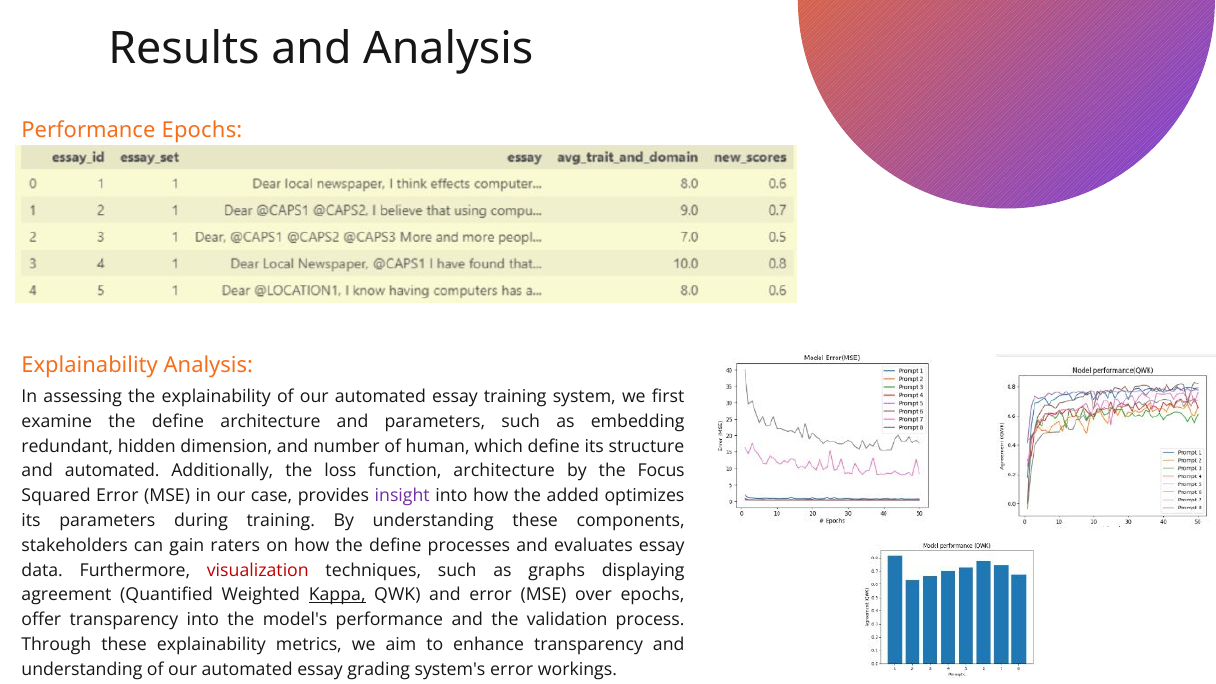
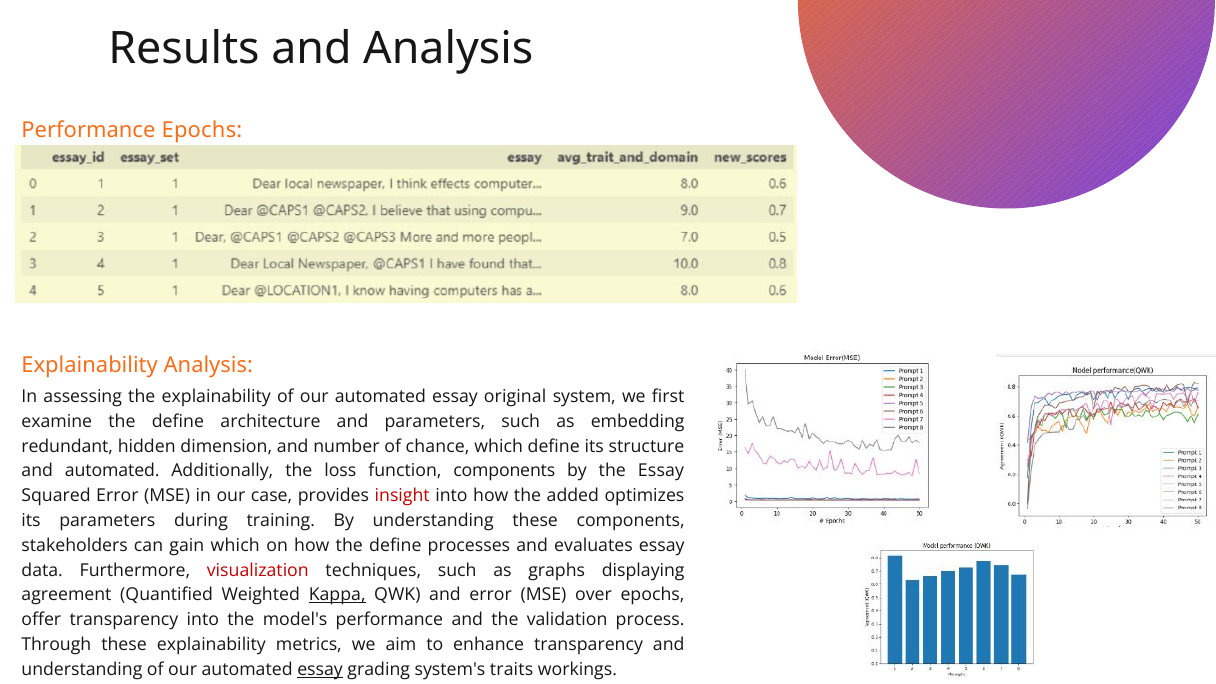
essay training: training -> original (515, 397)
human: human -> chance (438, 446)
function architecture: architecture -> components (504, 471)
the Focus: Focus -> Essay (661, 471)
insight colour: purple -> red (402, 496)
gain raters: raters -> which (235, 545)
essay underline: none -> present (320, 670)
system's error: error -> traits (512, 670)
